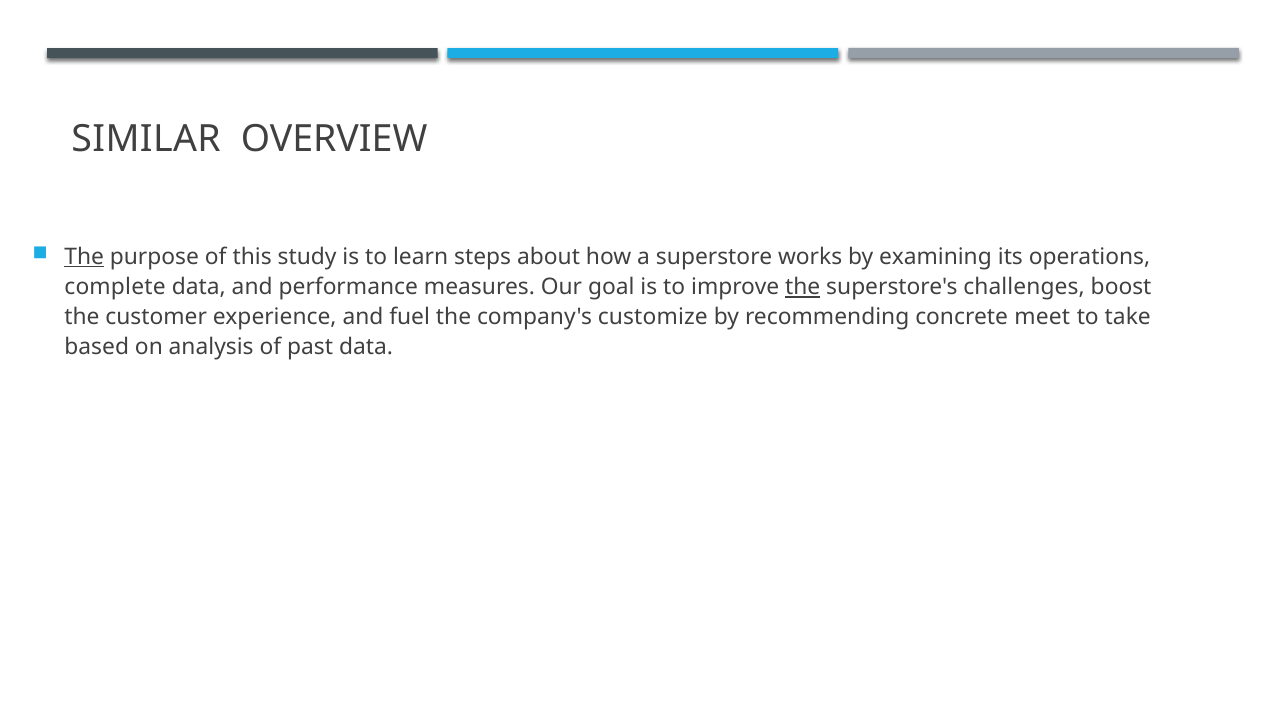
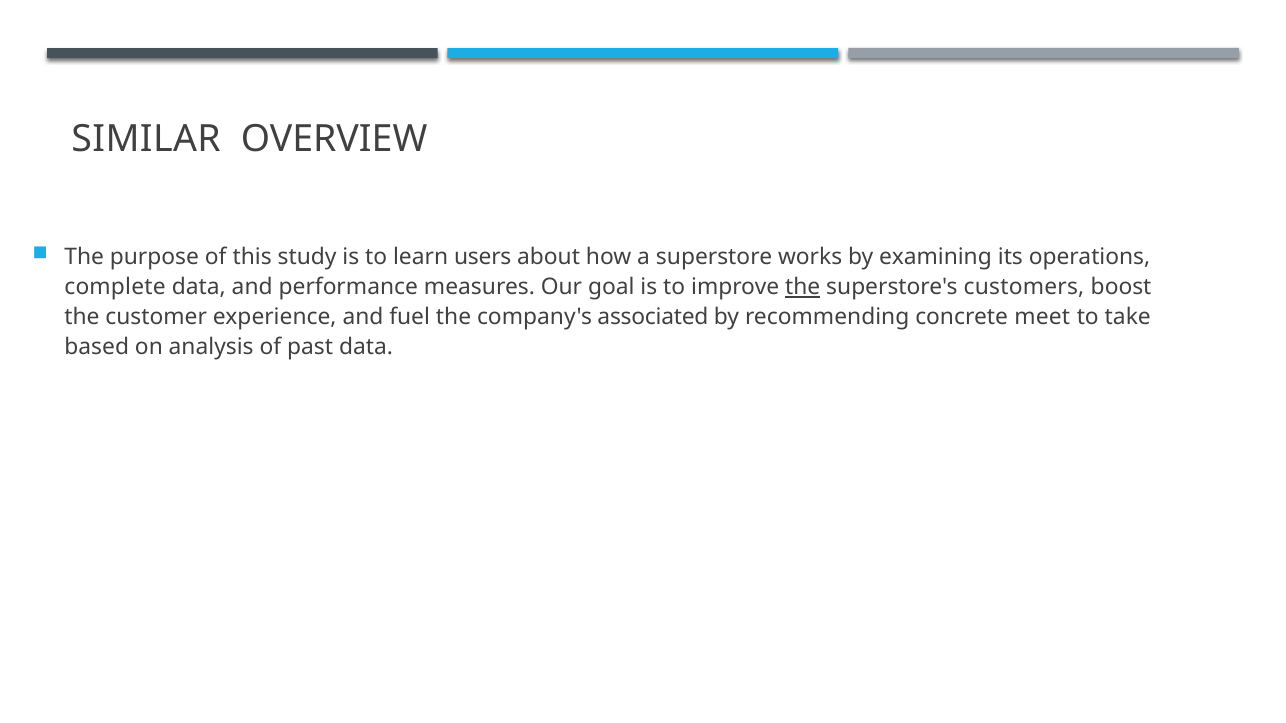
The underline: present -> none (84, 257)
steps: steps -> users (483, 257)
challenges: challenges -> customers (1024, 287)
customize: customize -> associated (653, 317)
